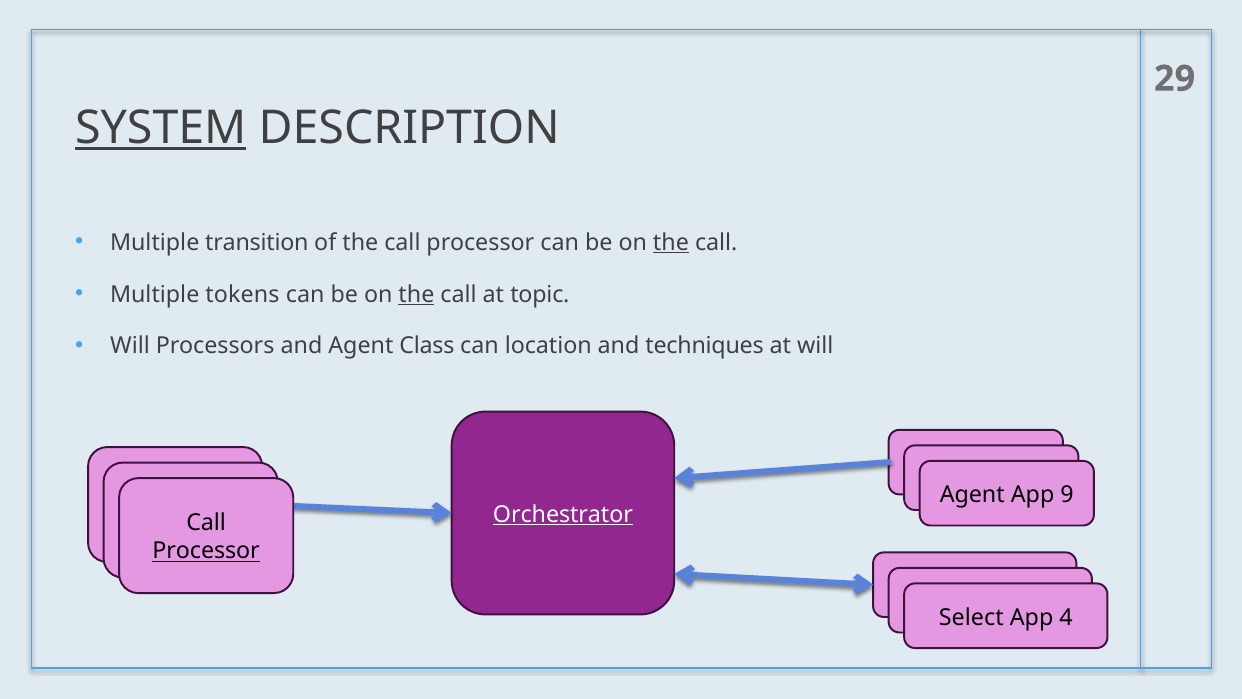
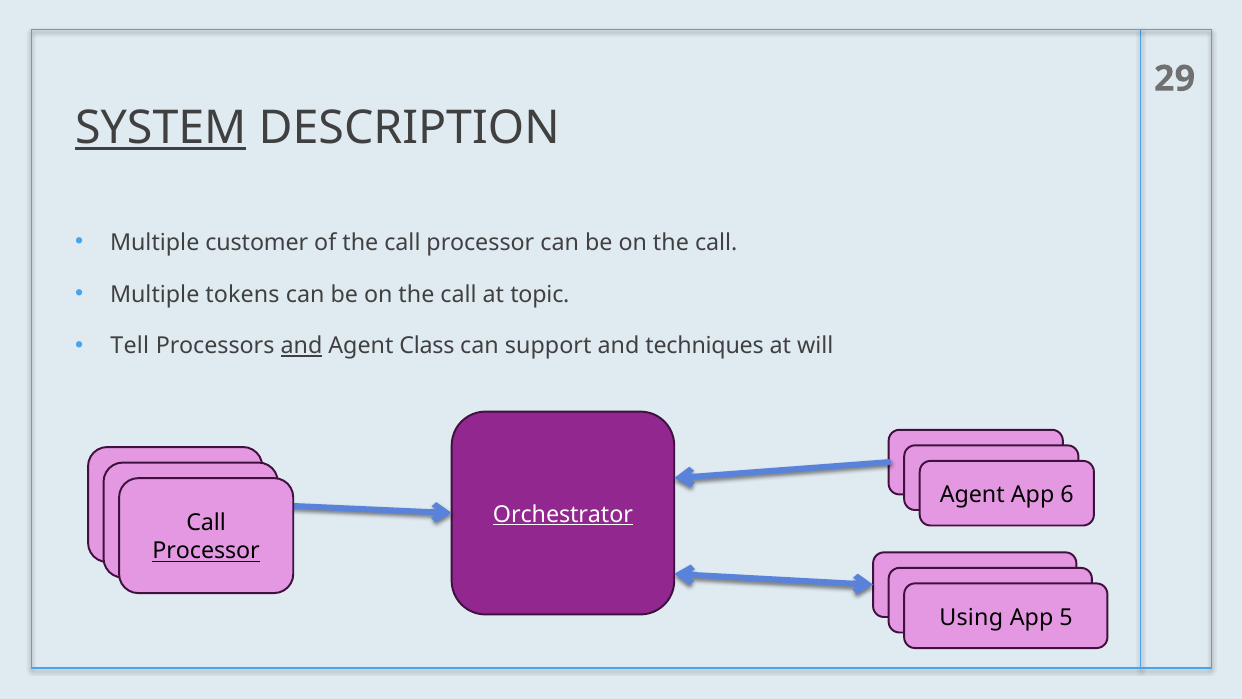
transition: transition -> customer (257, 242)
the underline: present -> none (671, 242)
the underline: present -> none (416, 294)
Will: Will -> Tell (130, 346)
and underline: none -> present (301, 346)
location: location -> support (548, 346)
9: 9 -> 6 (1067, 495)
Select: Select -> Using (971, 617)
4: 4 -> 5 (1066, 617)
